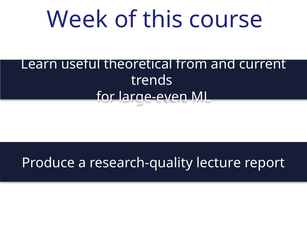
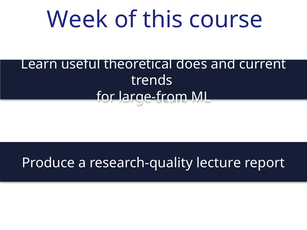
from: from -> does (192, 64)
large-even: large-even -> large-from (153, 97)
